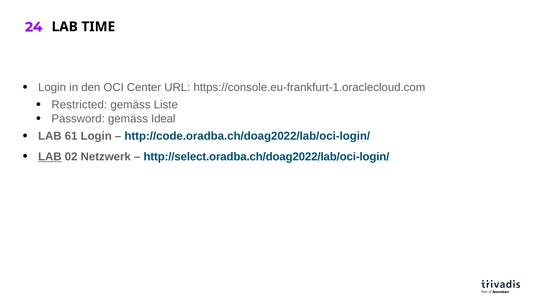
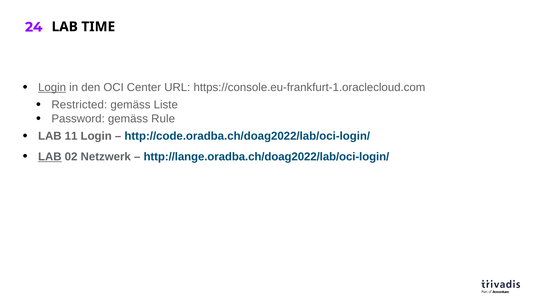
Login underline: none -> present (52, 88)
Ideal: Ideal -> Rule (163, 119)
61: 61 -> 11 (71, 136)
http://select.oradba.ch/doag2022/lab/oci-login/: http://select.oradba.ch/doag2022/lab/oci-login/ -> http://lange.oradba.ch/doag2022/lab/oci-login/ (266, 157)
